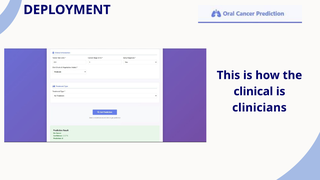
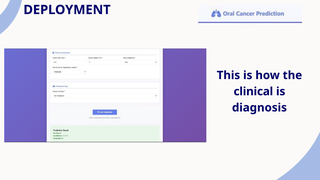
clinicians: clinicians -> diagnosis (259, 108)
